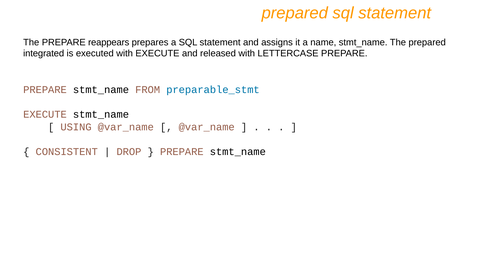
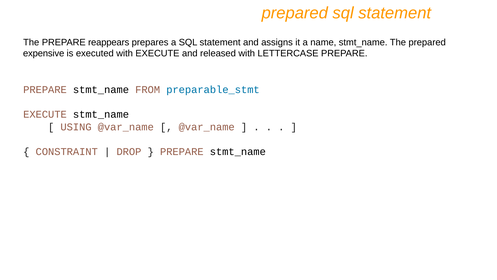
integrated: integrated -> expensive (44, 53)
CONSISTENT: CONSISTENT -> CONSTRAINT (67, 152)
